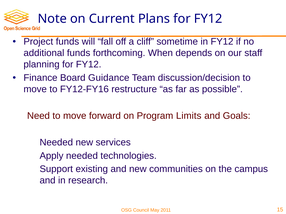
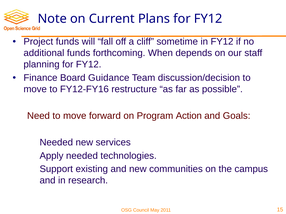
Limits: Limits -> Action (189, 116)
